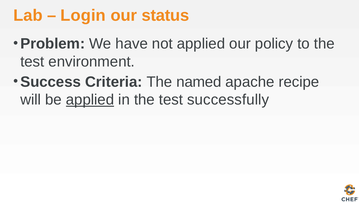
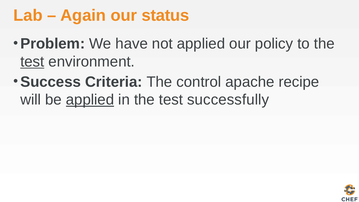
Login: Login -> Again (83, 16)
test underline: none -> present (32, 62)
named: named -> control (199, 82)
